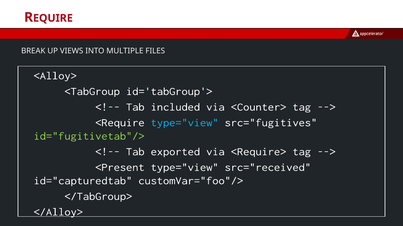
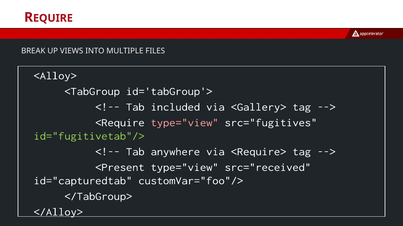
<Counter>: <Counter> -> <Gallery> (259, 107)
type="view colour: light blue -> pink (185, 123)
exported: exported -> anywhere (175, 152)
